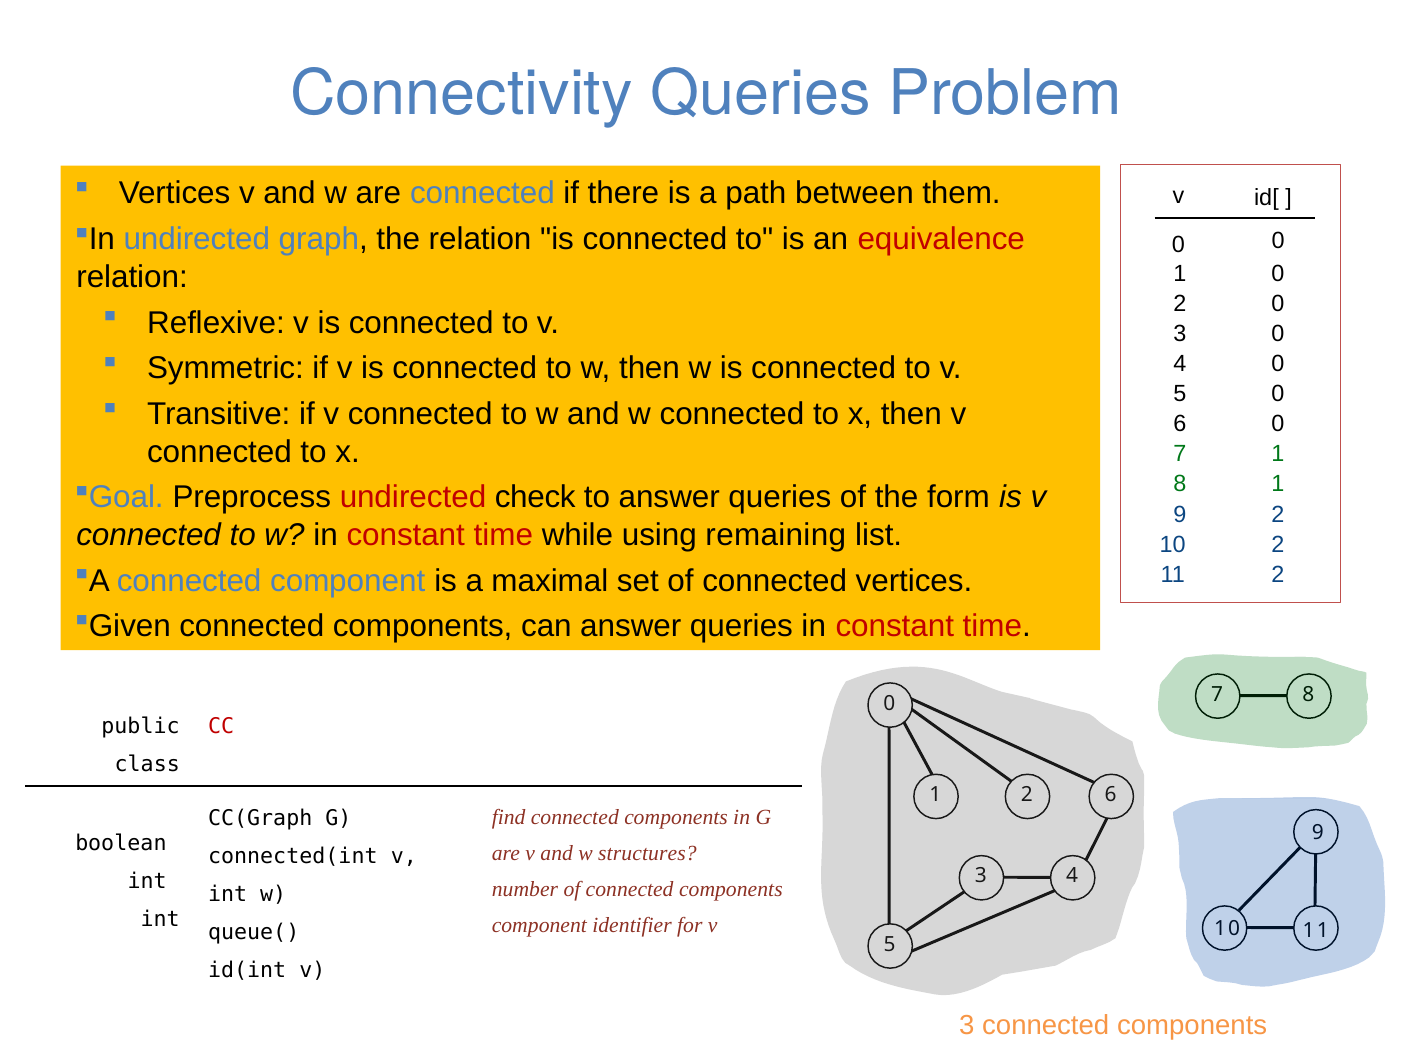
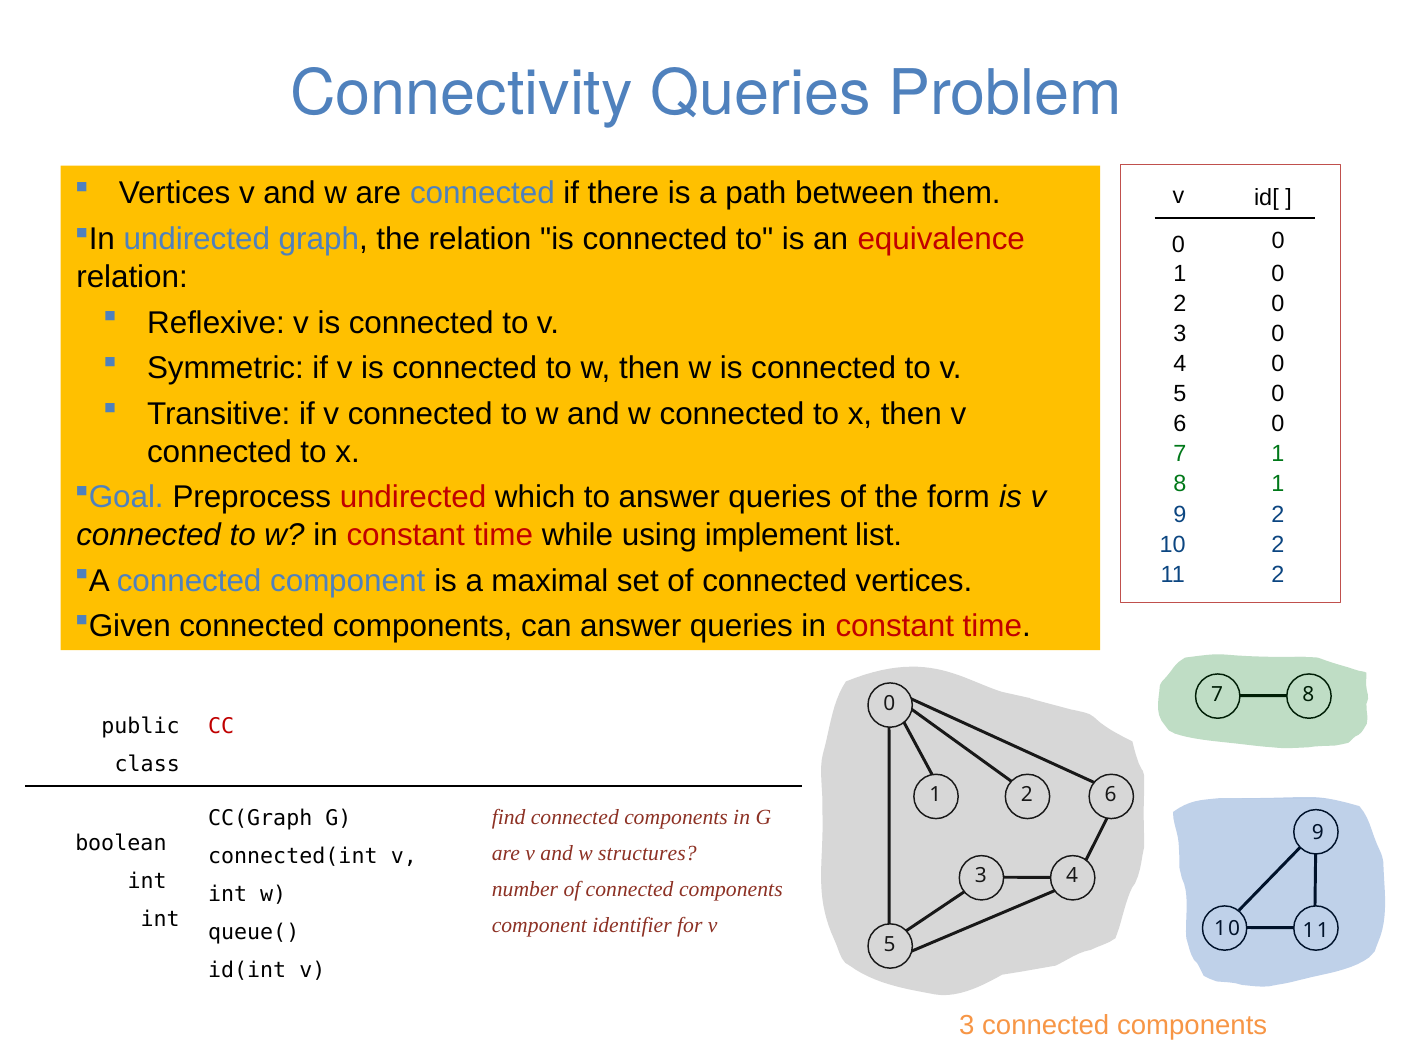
check: check -> which (535, 497)
remaining: remaining -> implement (776, 535)
